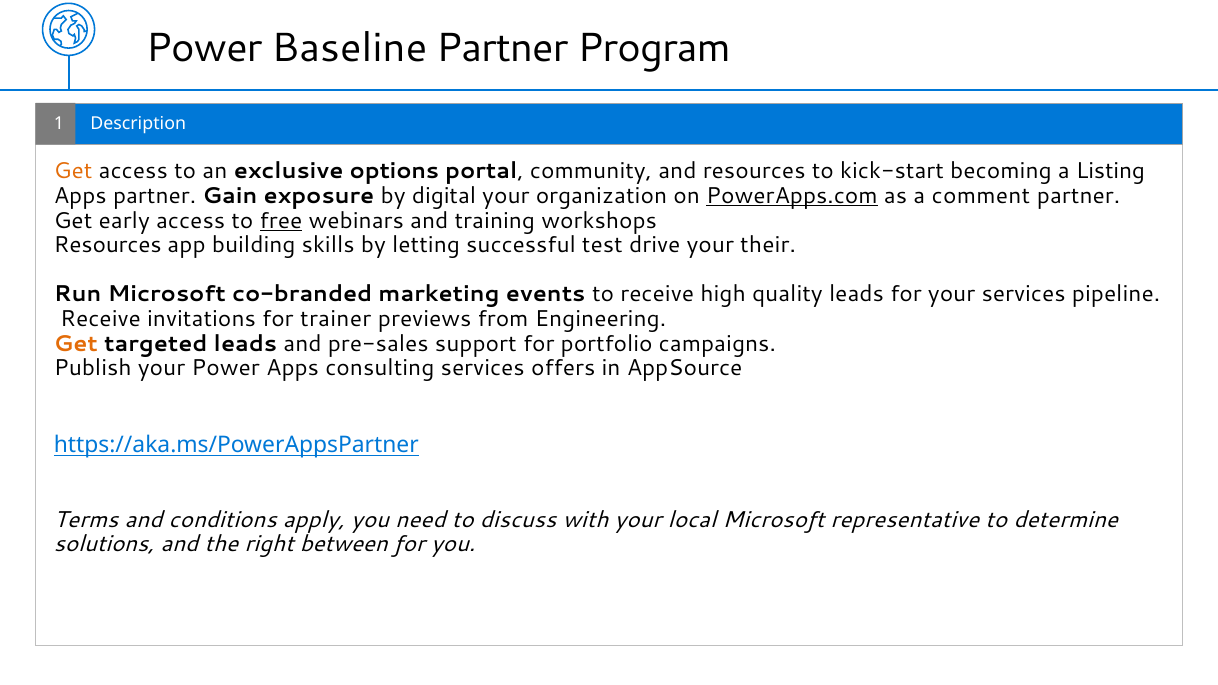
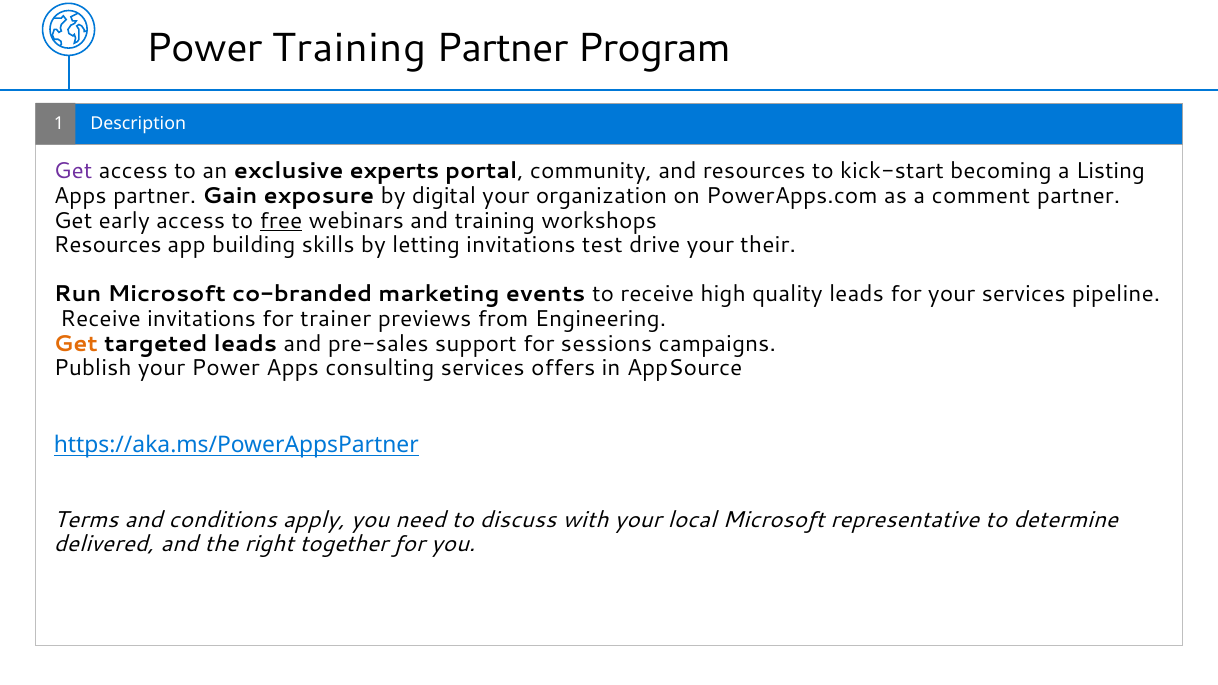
Power Baseline: Baseline -> Training (349, 48)
Get colour: orange -> purple (73, 171)
options: options -> experts (394, 171)
PowerApps.com underline: present -> none (792, 196)
letting successful: successful -> invitations (521, 245)
portfolio: portfolio -> sessions (607, 344)
solutions: solutions -> delivered (104, 544)
between: between -> together (344, 544)
